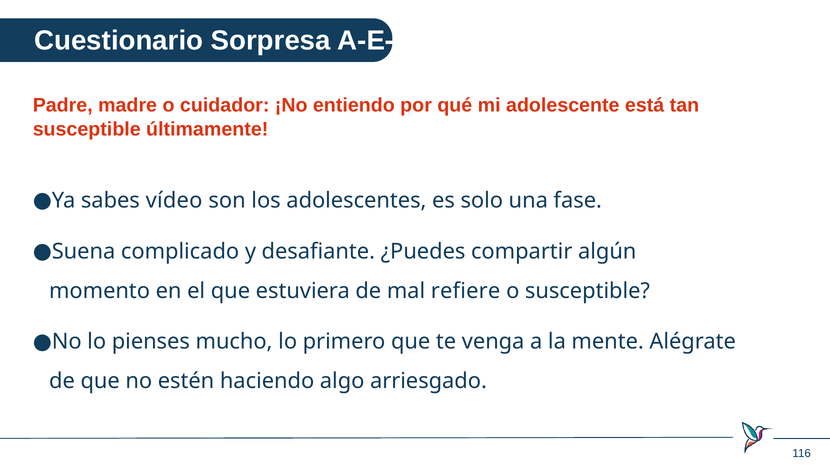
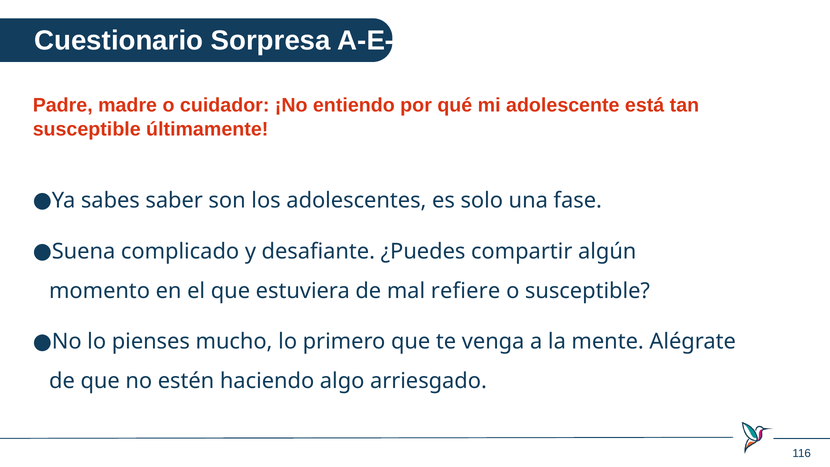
vídeo: vídeo -> saber (174, 200)
